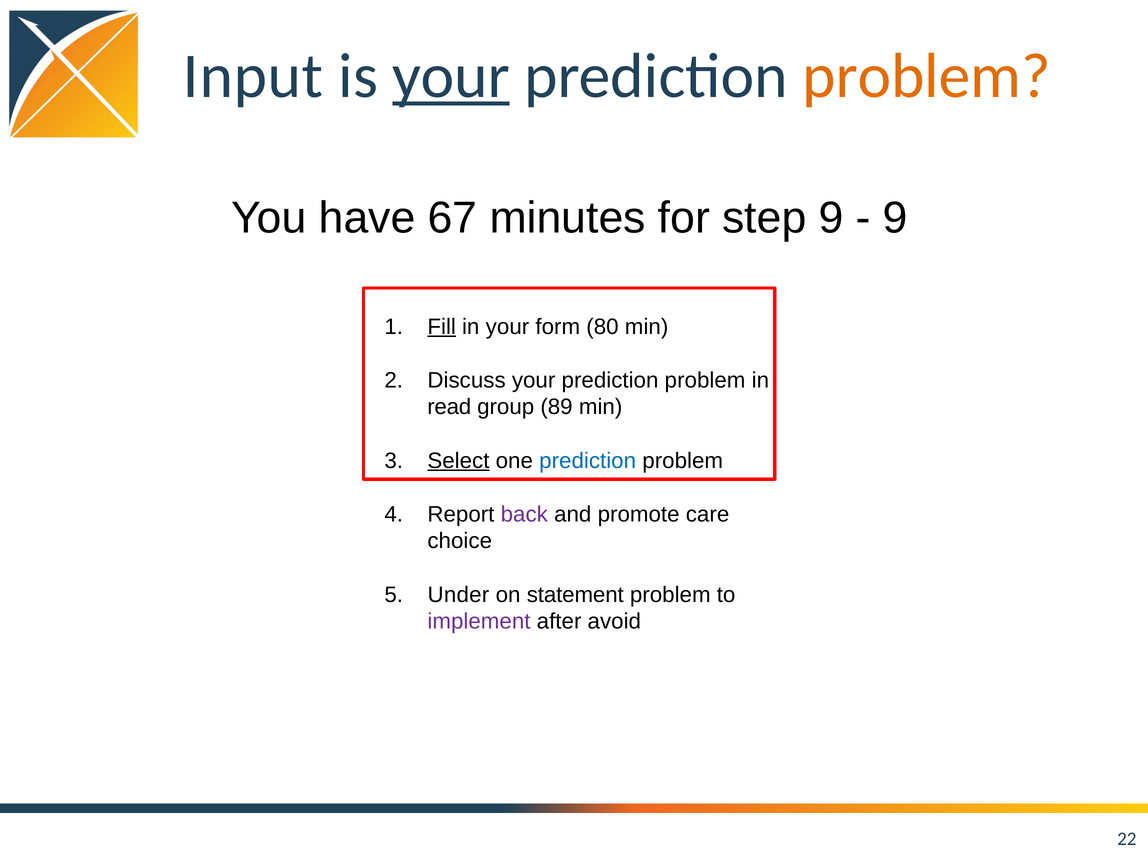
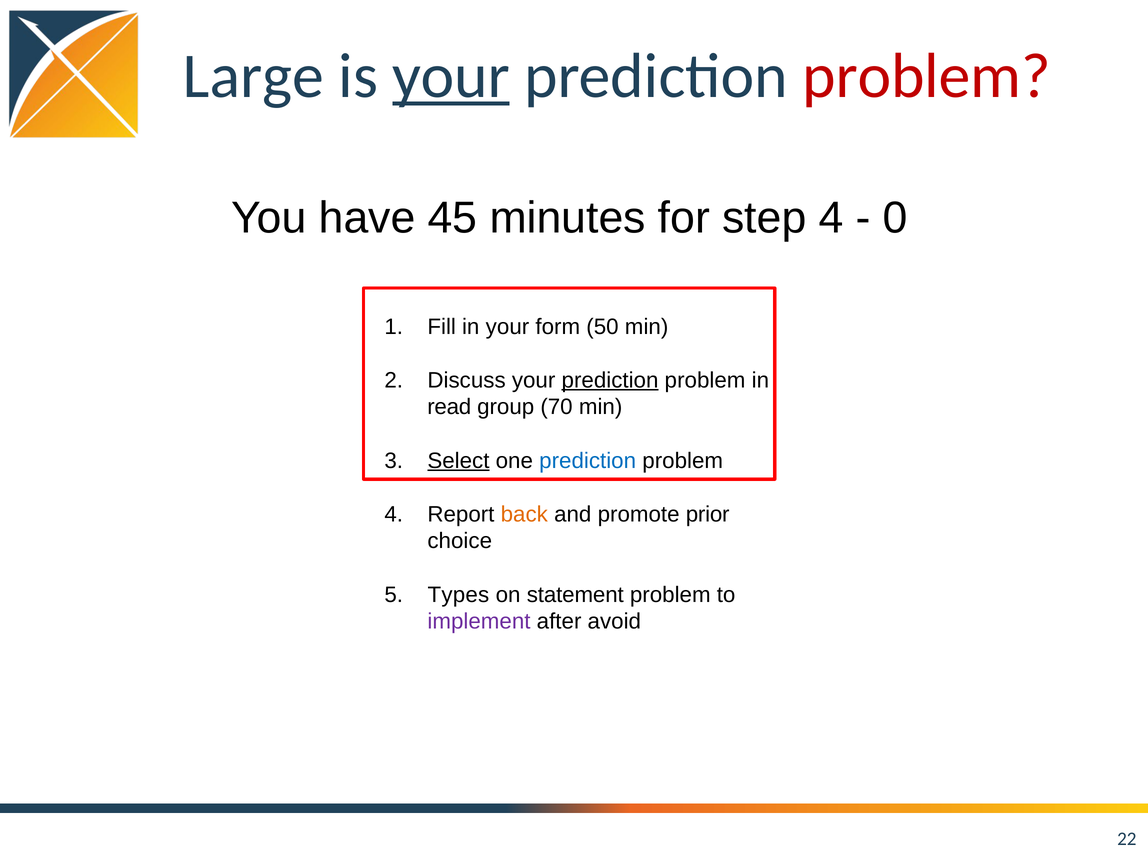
Input: Input -> Large (253, 76)
problem colour: orange -> red (926, 76)
67: 67 -> 45 (452, 218)
step 9: 9 -> 4 (831, 218)
9: 9 -> 0 (895, 218)
Fill underline: present -> none (442, 327)
80: 80 -> 50 (603, 327)
prediction underline: none -> present (610, 380)
89: 89 -> 70 (557, 407)
back colour: purple -> orange (524, 514)
care: care -> prior (708, 514)
Under: Under -> Types (458, 595)
